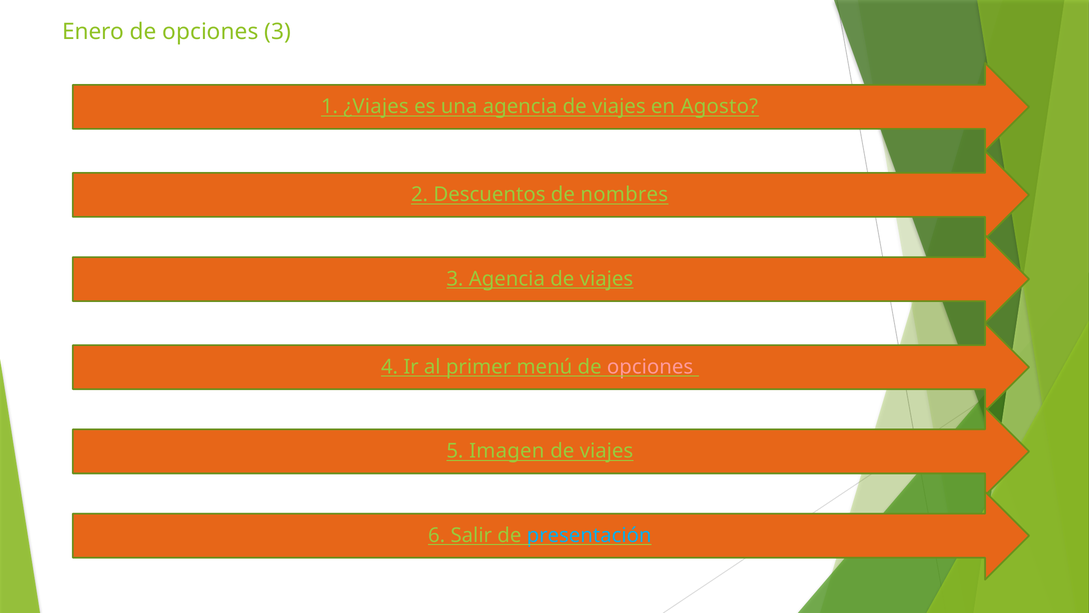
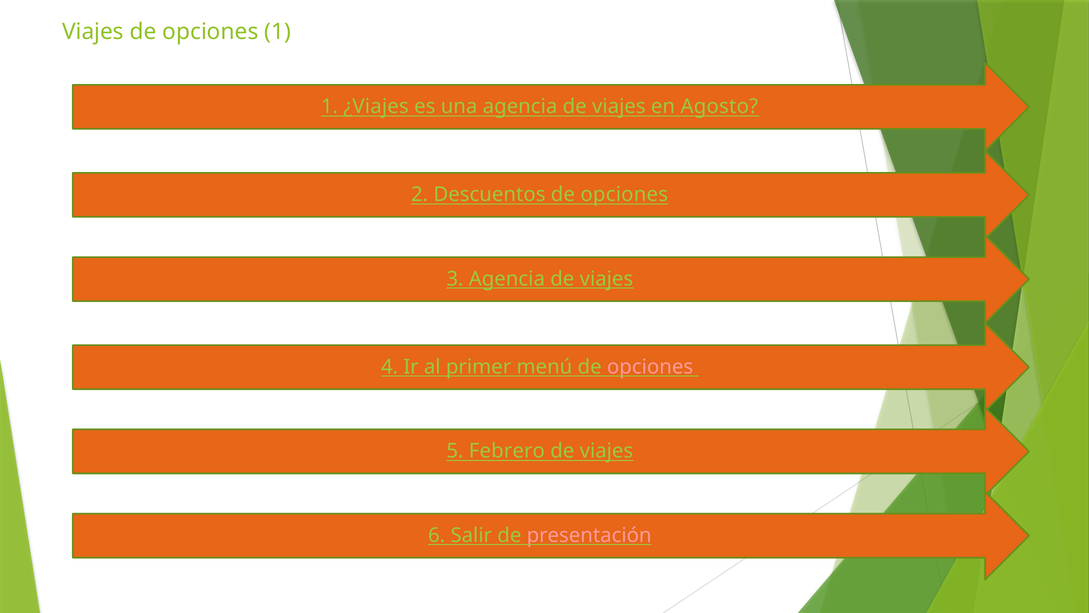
Enero: Enero -> Viajes (93, 32)
opciones 3: 3 -> 1 (278, 32)
nombres: nombres -> opciones (624, 195)
Imagen: Imagen -> Febrero (507, 451)
presentación colour: light blue -> pink (589, 535)
